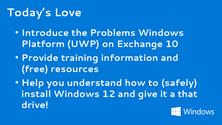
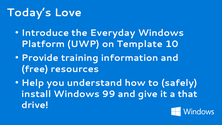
Problems: Problems -> Everyday (113, 33)
Exchange: Exchange -> Template (140, 44)
12: 12 -> 99 (109, 94)
